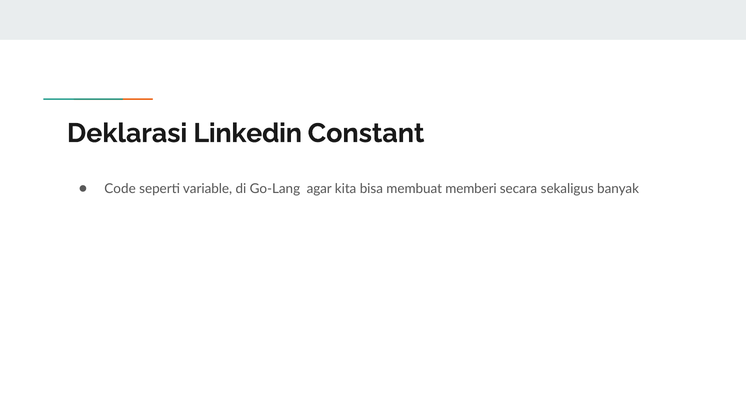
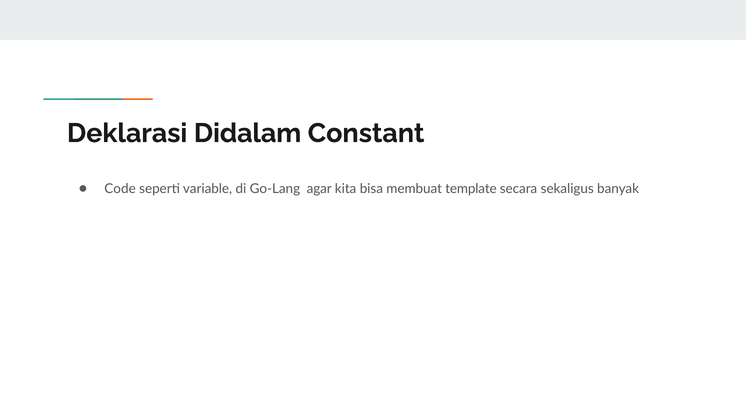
Linkedin: Linkedin -> Didalam (248, 133)
memberi: memberi -> template (471, 189)
